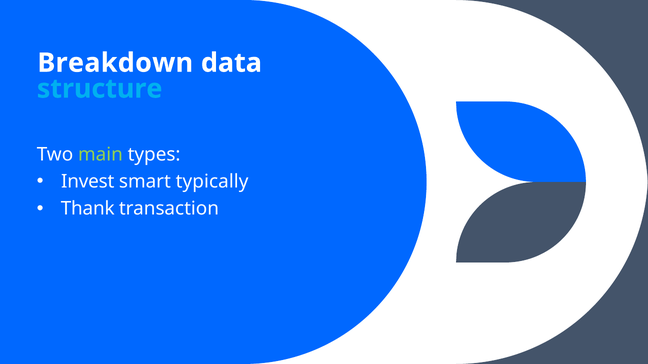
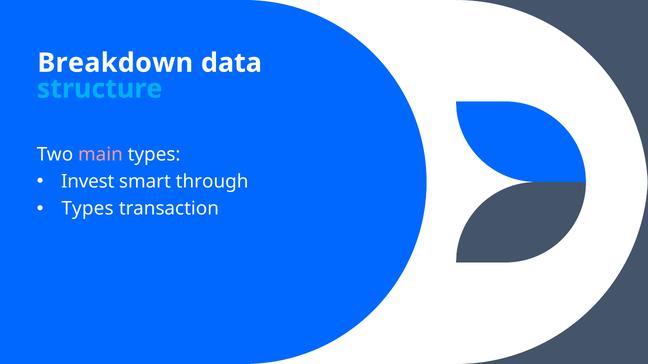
main colour: light green -> pink (100, 154)
typically: typically -> through (212, 182)
Thank: Thank -> Types (88, 209)
